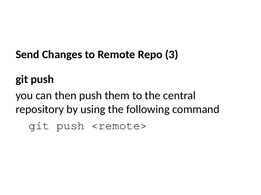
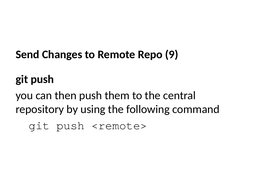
3: 3 -> 9 (172, 55)
